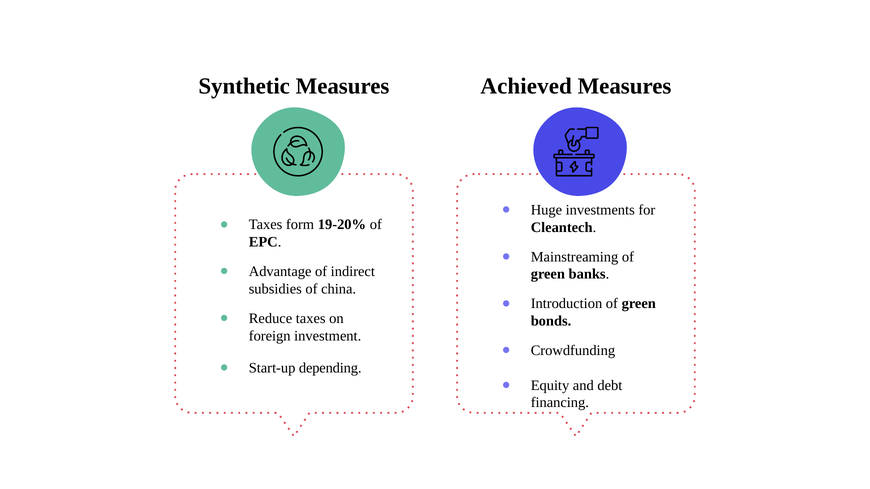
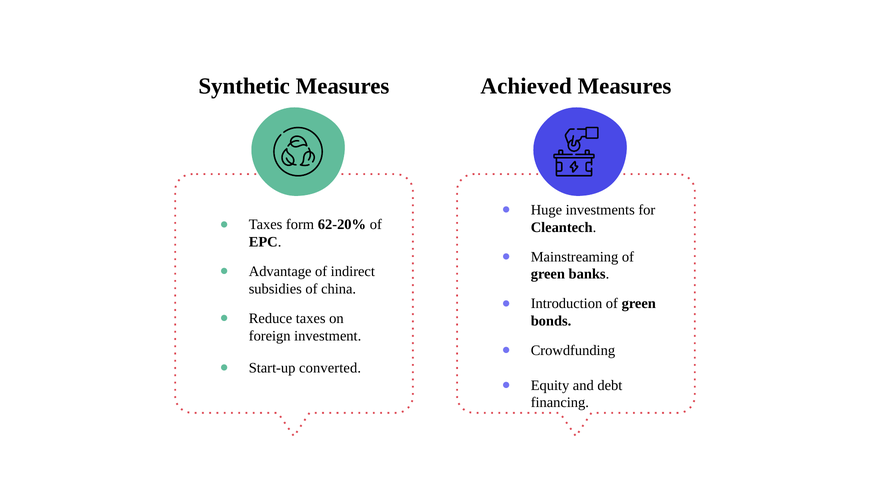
19-20%: 19-20% -> 62-20% (342, 225)
depending: depending -> converted (330, 368)
